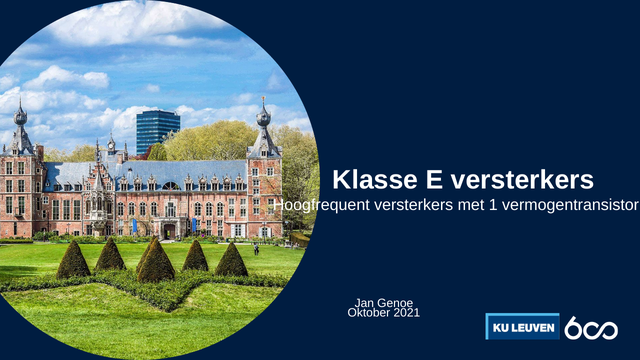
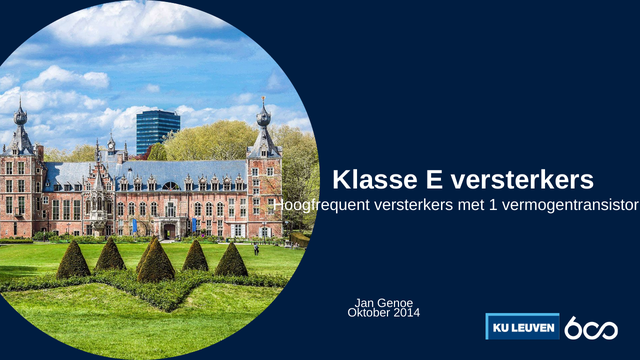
2021: 2021 -> 2014 (407, 313)
